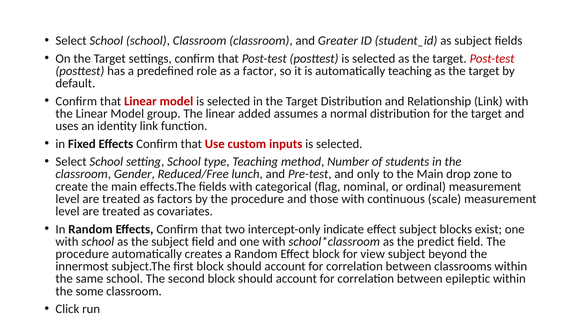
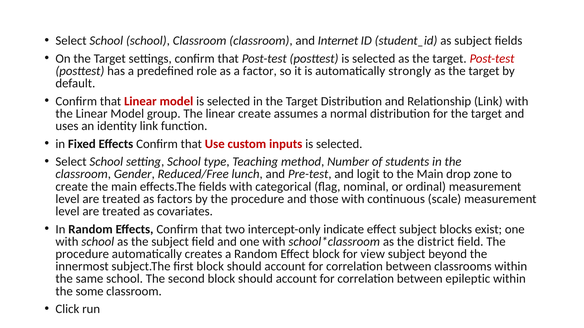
Greater: Greater -> Internet (338, 41)
automatically teaching: teaching -> strongly (410, 71)
linear added: added -> create (254, 114)
only: only -> logit (368, 174)
predict: predict -> district (436, 242)
